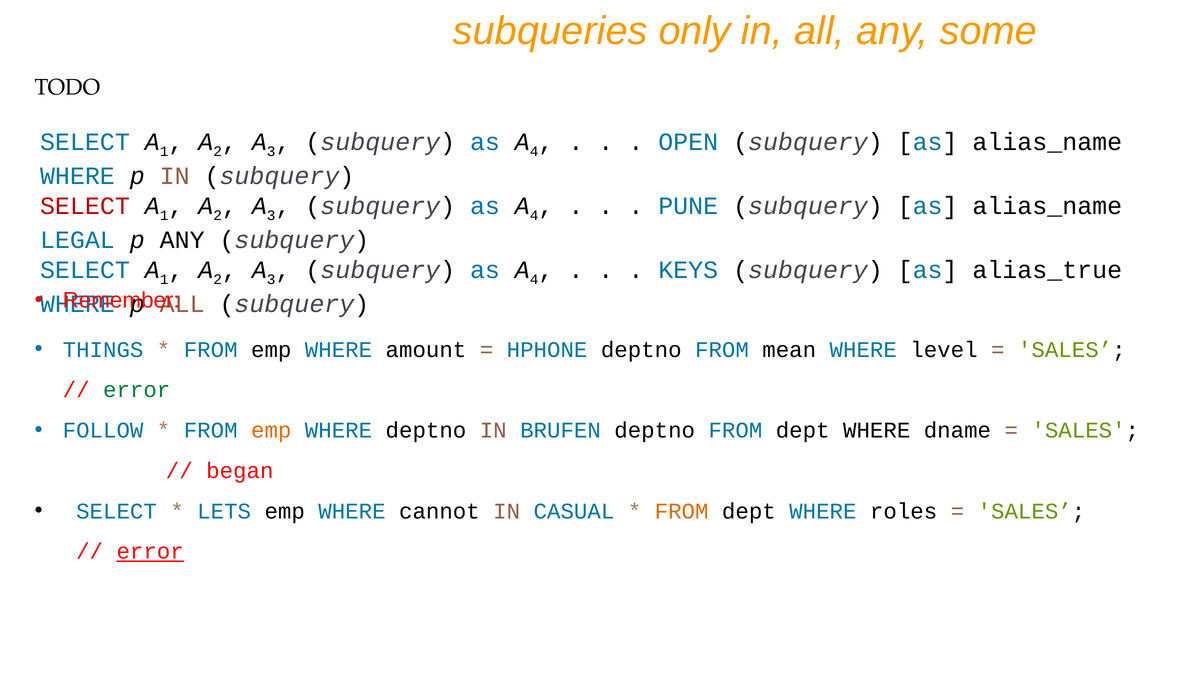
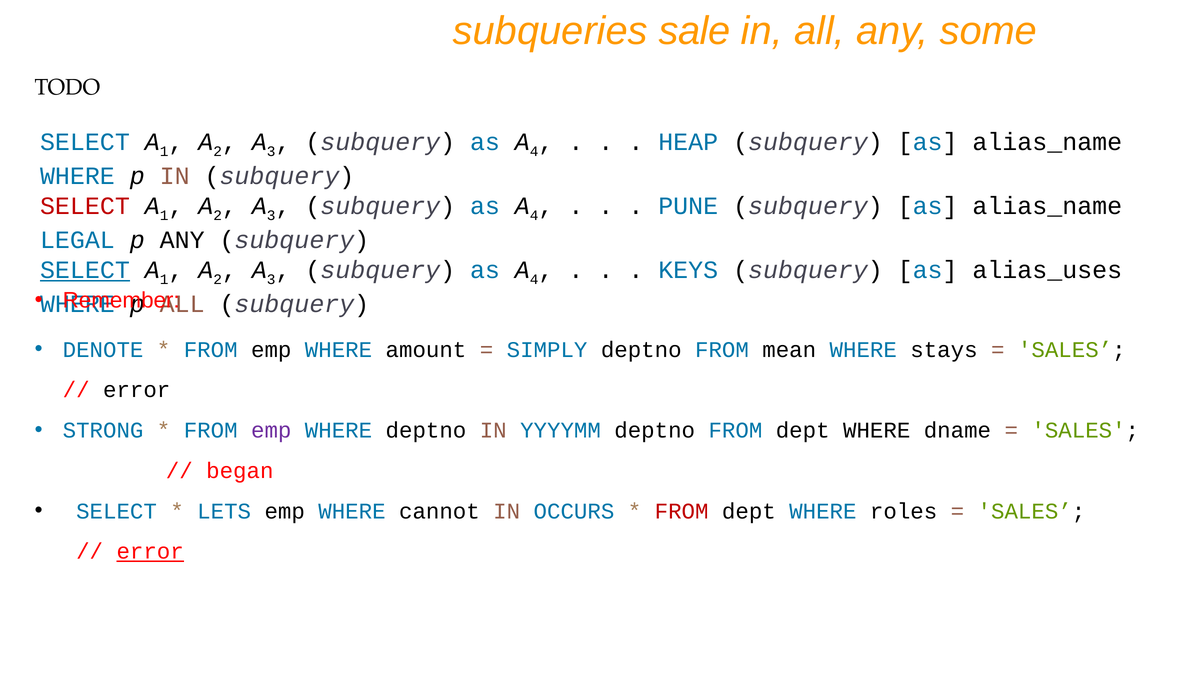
only: only -> sale (695, 31)
OPEN: OPEN -> HEAP (688, 142)
SELECT underline: none -> present (85, 270)
alias_true: alias_true -> alias_uses (1047, 270)
THINGS: THINGS -> DENOTE (103, 350)
HPHONE: HPHONE -> SIMPLY (547, 350)
level: level -> stays (944, 350)
error colour: green -> black (137, 390)
FOLLOW: FOLLOW -> STRONG (103, 430)
emp colour: orange -> purple (271, 430)
BRUFEN: BRUFEN -> YYYYMM (561, 430)
CASUAL: CASUAL -> OCCURS (574, 511)
FROM colour: orange -> red (682, 511)
